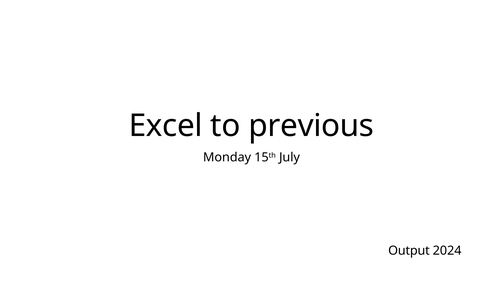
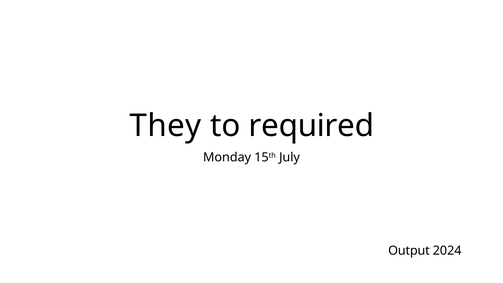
Excel: Excel -> They (165, 126)
previous: previous -> required (311, 126)
